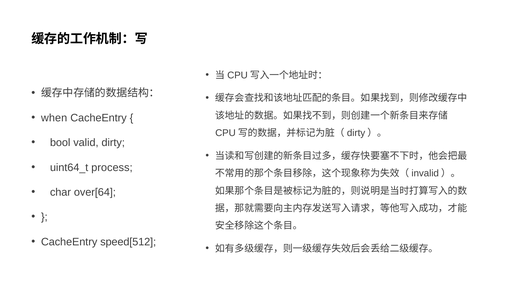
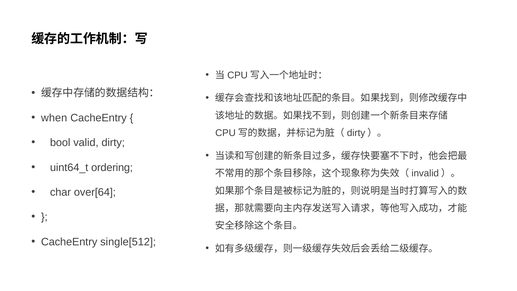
process: process -> ordering (112, 167)
speed[512: speed[512 -> single[512 (128, 242)
